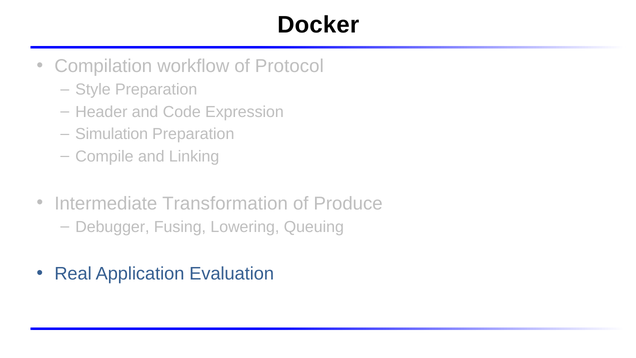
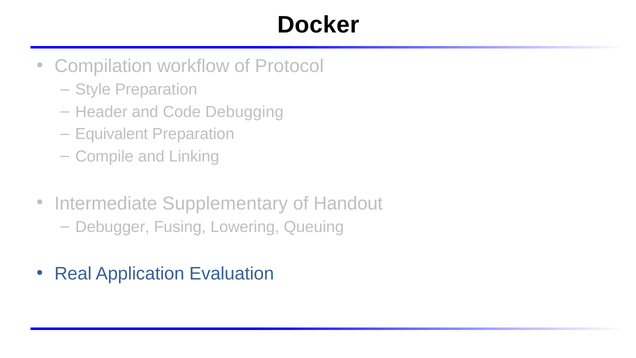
Expression: Expression -> Debugging (244, 112)
Simulation: Simulation -> Equivalent (112, 134)
Transformation: Transformation -> Supplementary (225, 203)
Produce: Produce -> Handout (348, 203)
